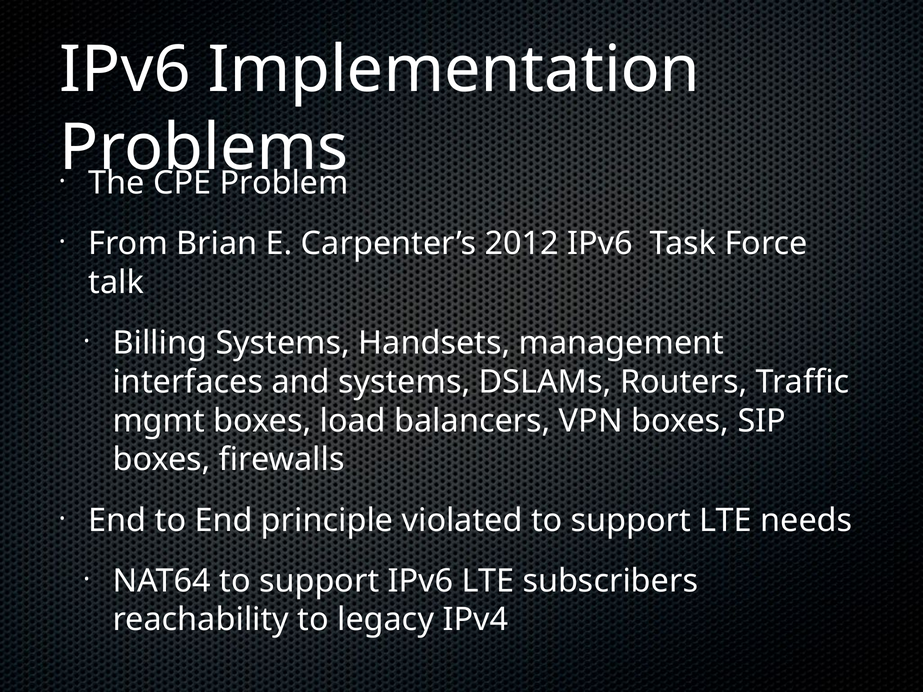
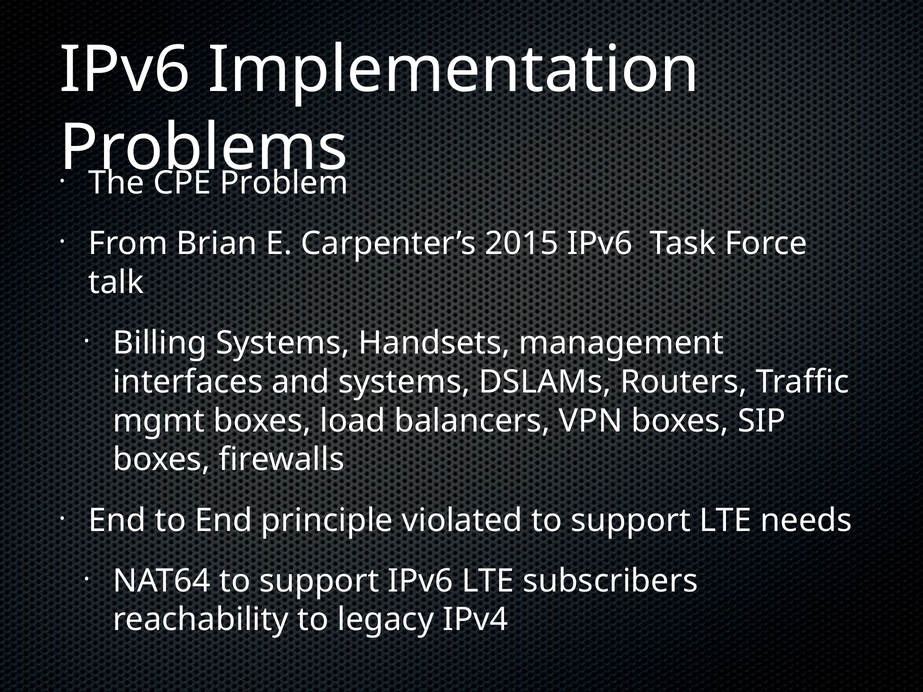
2012: 2012 -> 2015 (522, 244)
